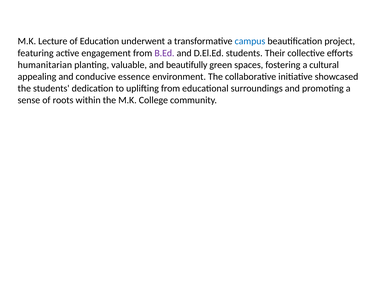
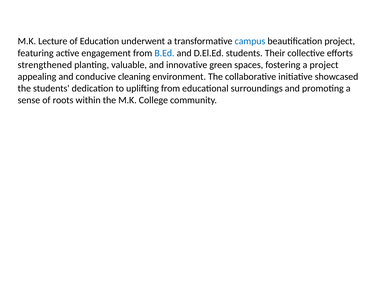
B.Ed colour: purple -> blue (164, 53)
humanitarian: humanitarian -> strengthened (45, 65)
beautifully: beautifully -> innovative (187, 65)
a cultural: cultural -> project (324, 65)
essence: essence -> cleaning (134, 76)
